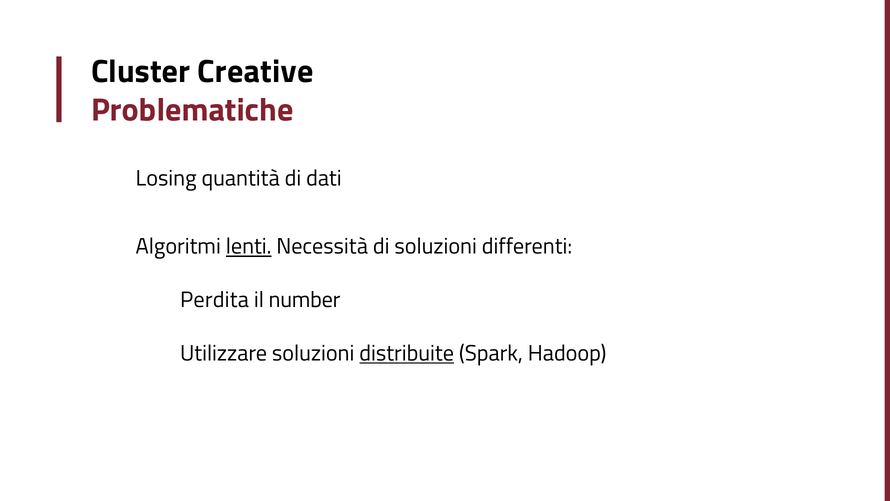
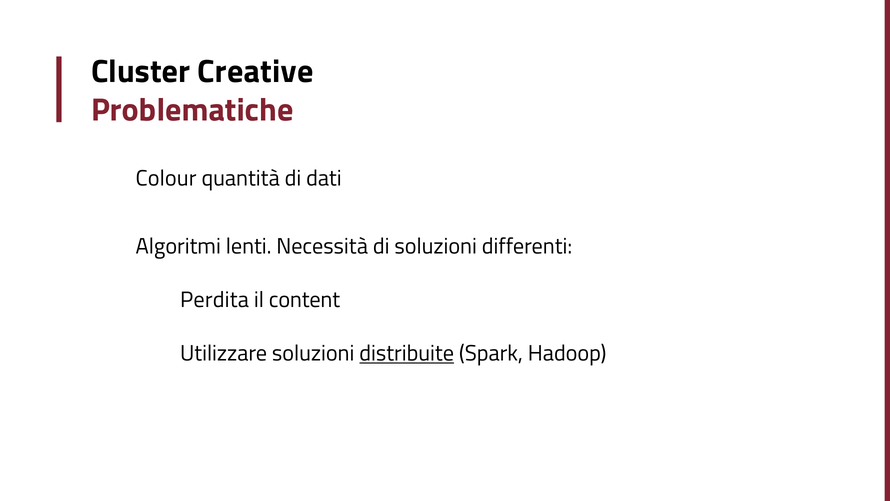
Losing: Losing -> Colour (166, 178)
lenti underline: present -> none (249, 246)
number: number -> content (304, 300)
